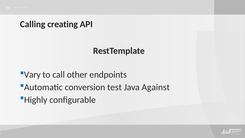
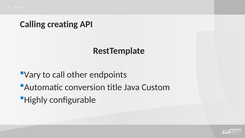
test: test -> title (115, 87)
Against: Against -> Custom (156, 87)
